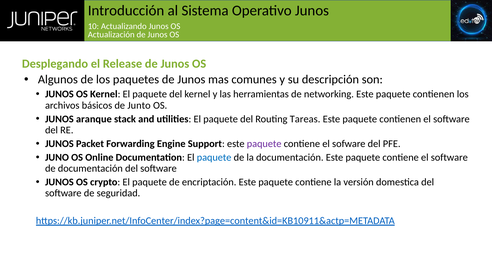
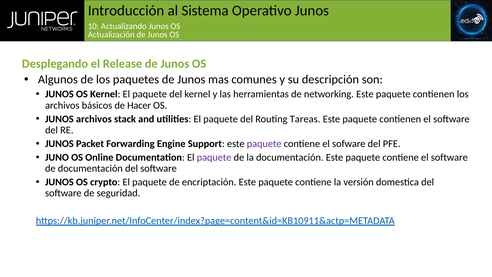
Junto: Junto -> Hacer (139, 105)
JUNOS aranque: aranque -> archivos (94, 119)
paquete colour: blue -> purple (214, 157)
